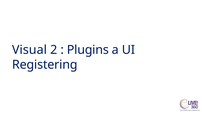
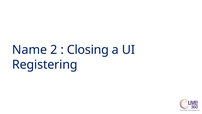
Visual: Visual -> Name (30, 50)
Plugins: Plugins -> Closing (88, 50)
